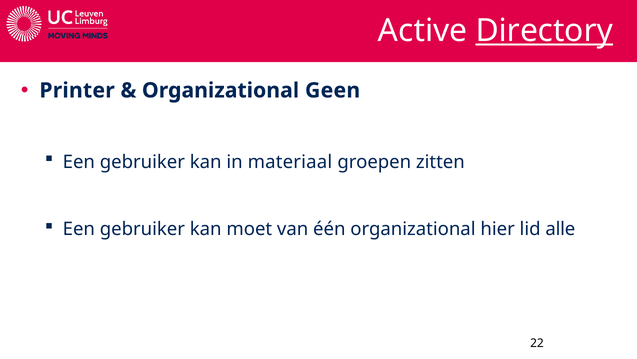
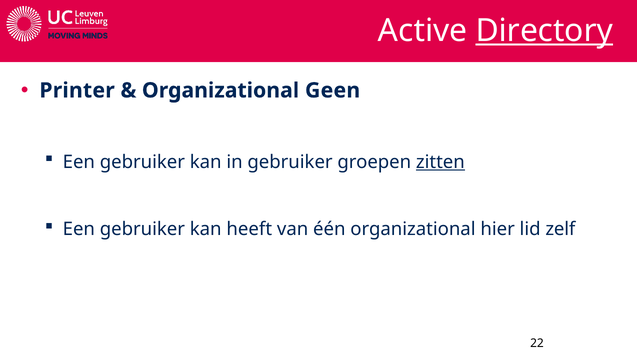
in materiaal: materiaal -> gebruiker (290, 162)
zitten underline: none -> present (440, 162)
moet: moet -> heeft (249, 229)
alle: alle -> zelf (560, 229)
